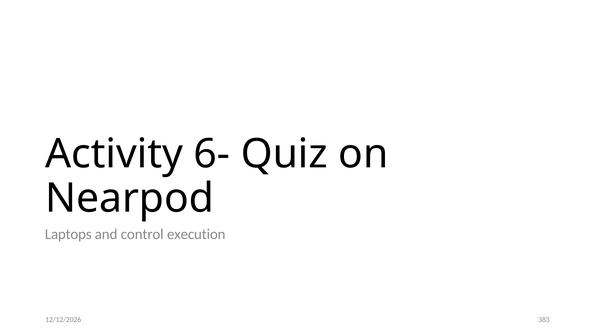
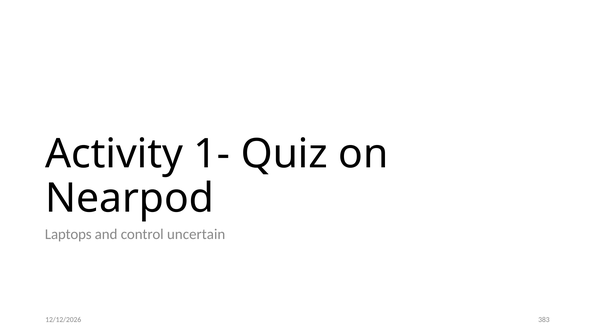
6-: 6- -> 1- (212, 154)
execution: execution -> uncertain (196, 234)
